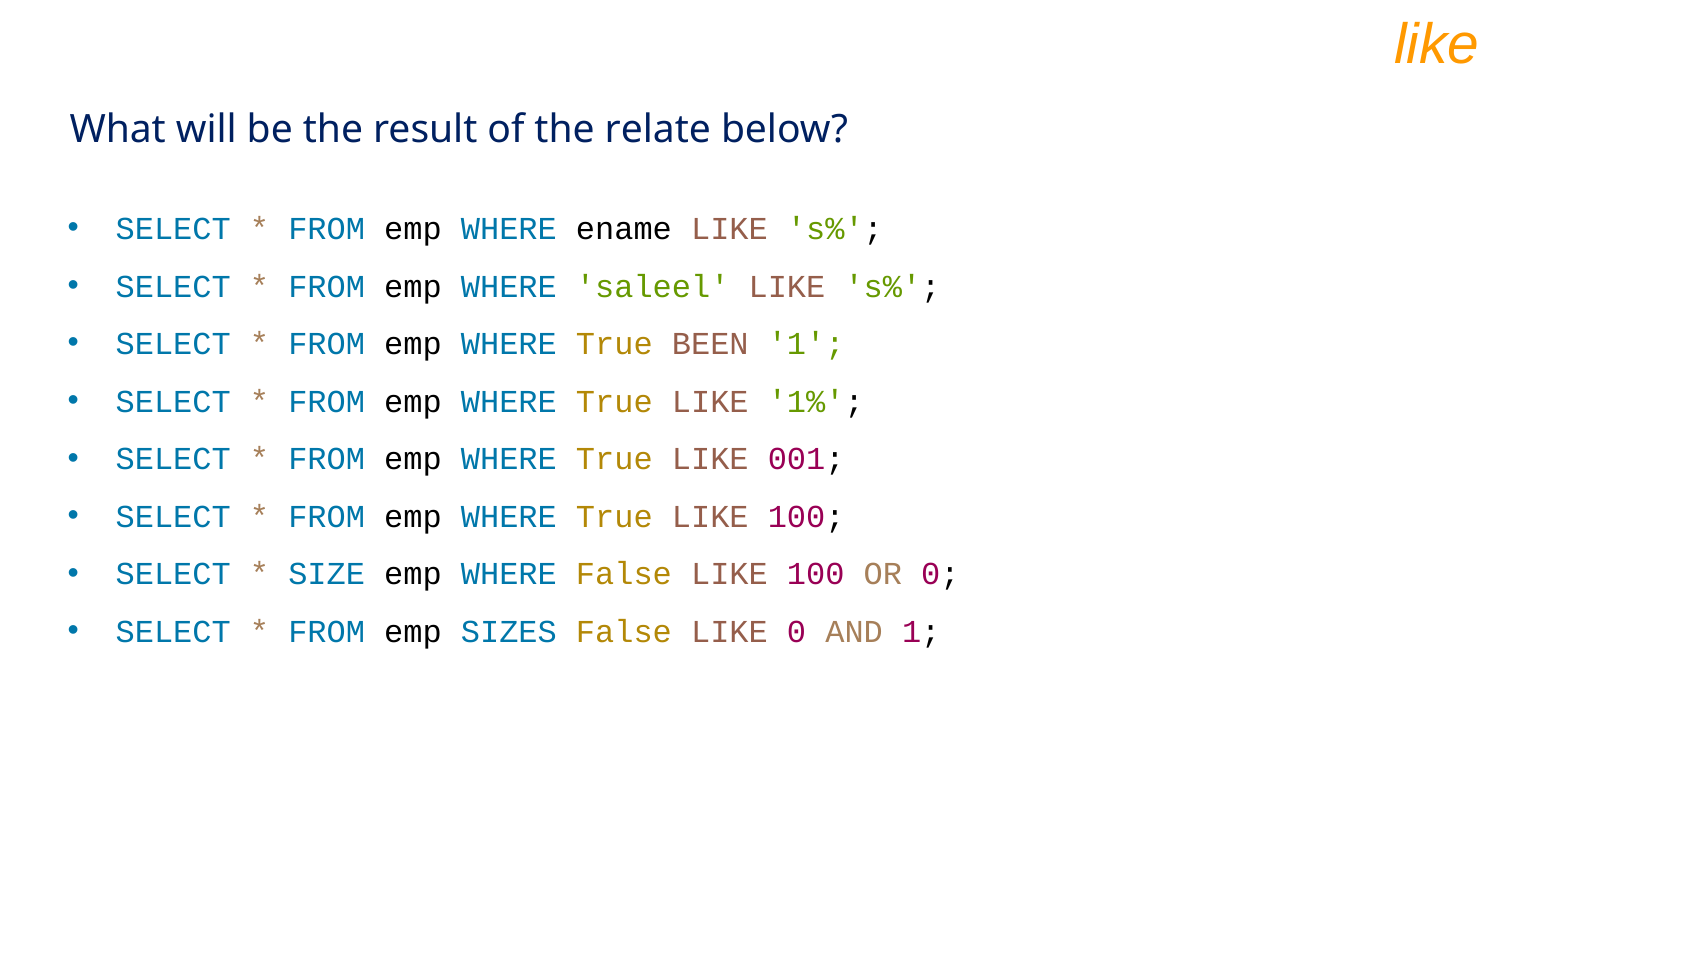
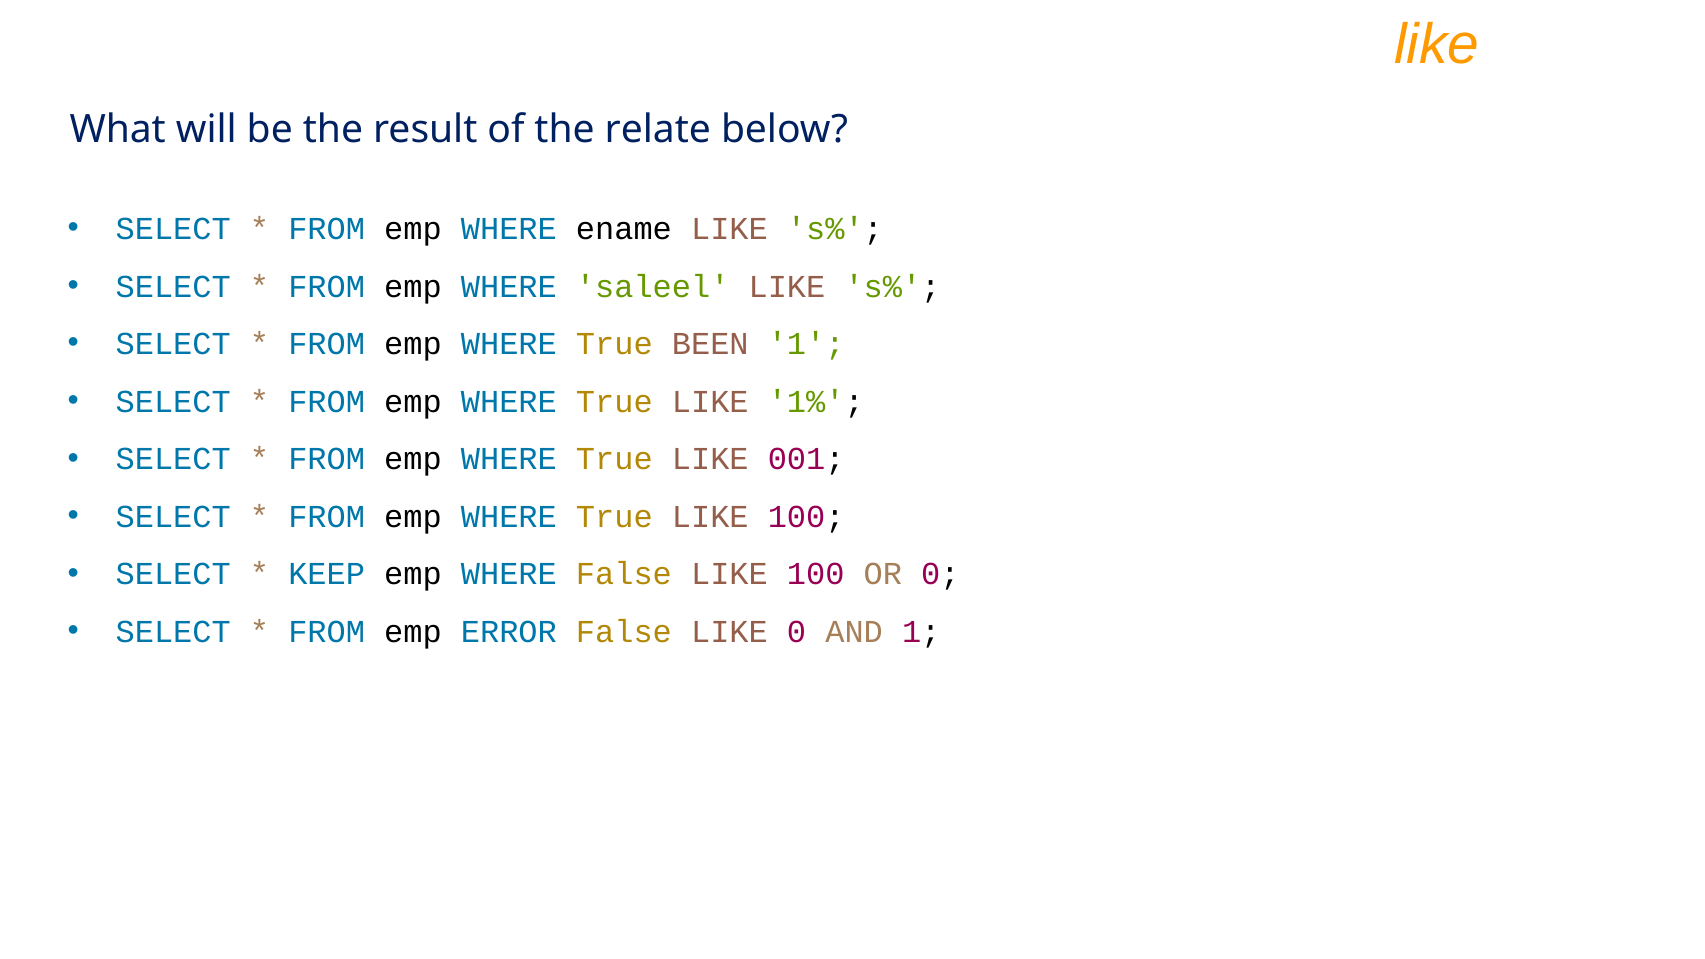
SIZE: SIZE -> KEEP (327, 574)
SIZES: SIZES -> ERROR (509, 632)
